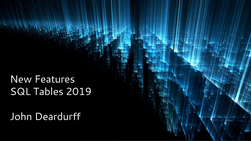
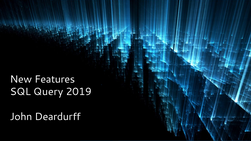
Tables: Tables -> Query (48, 92)
